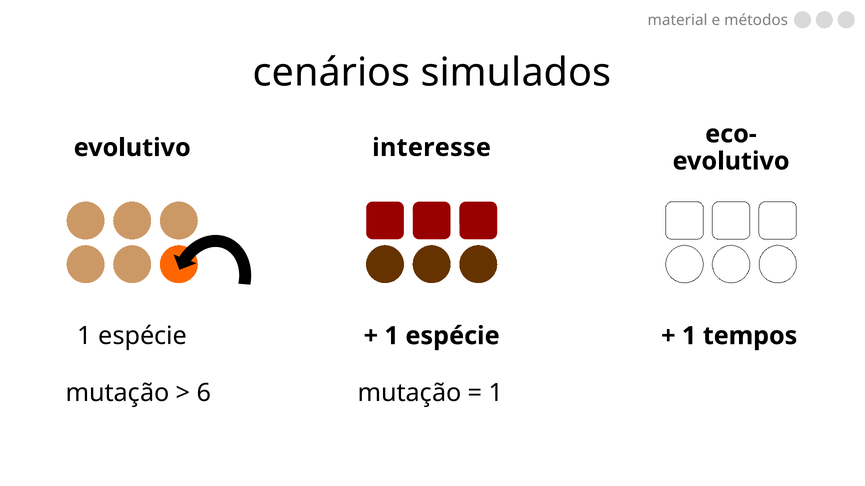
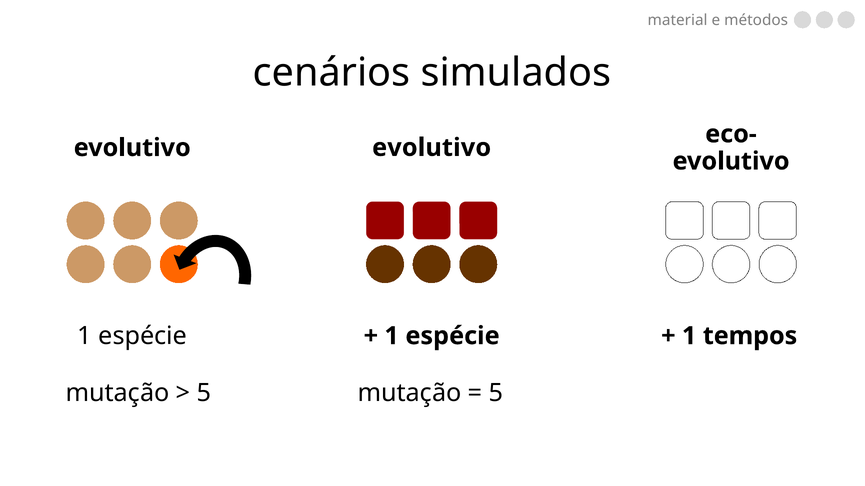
evolutivo interesse: interesse -> evolutivo (432, 148)
6: 6 -> 5 (204, 394)
1: 1 -> 5 (496, 394)
